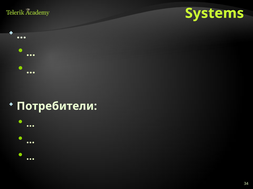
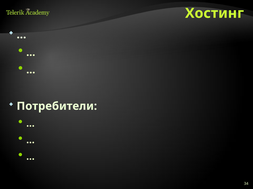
Systems: Systems -> Хостинг (214, 13)
